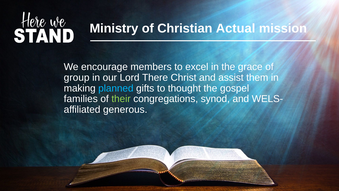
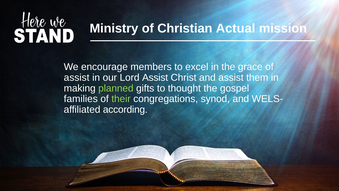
group: group -> assist (77, 77)
Lord There: There -> Assist (155, 77)
planned colour: light blue -> light green (116, 88)
generous: generous -> according (125, 109)
